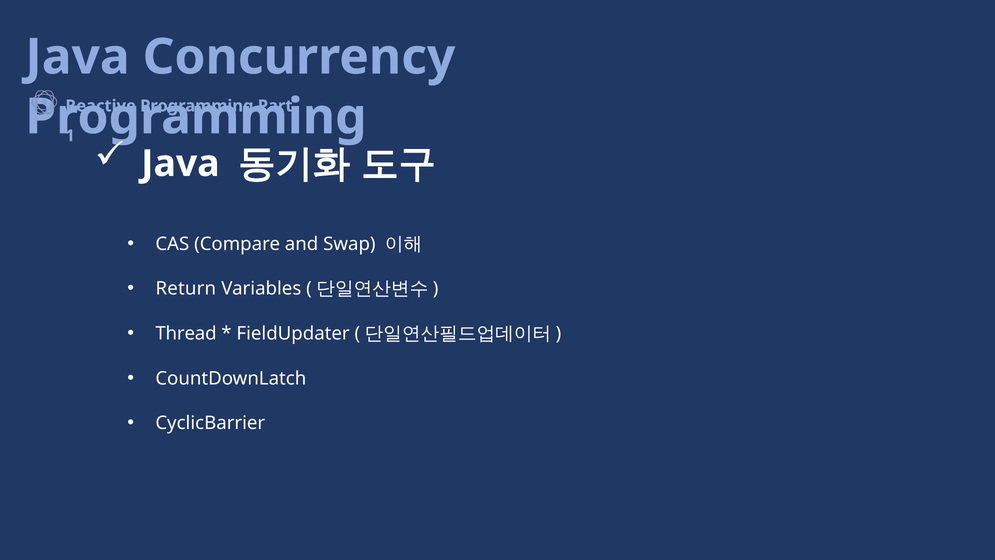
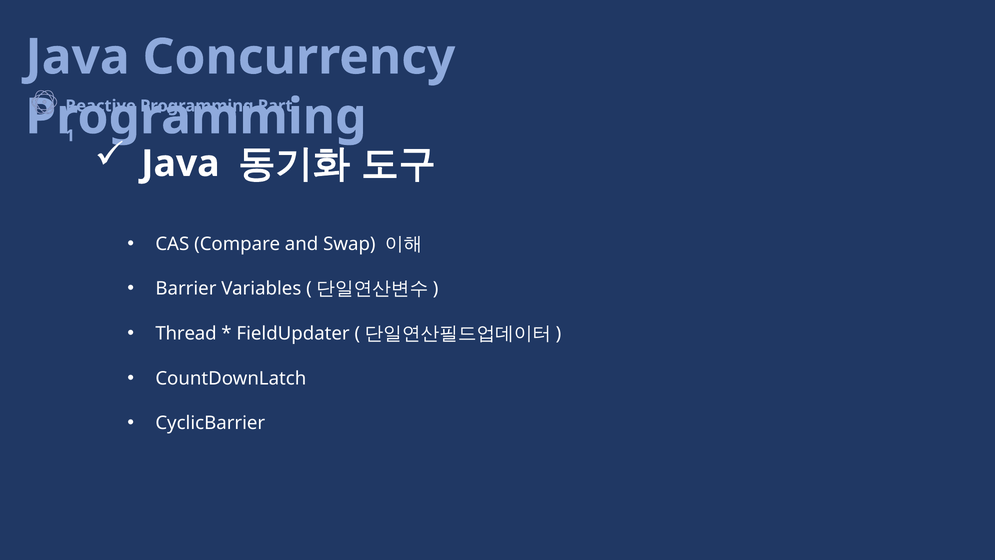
Return: Return -> Barrier (186, 289)
